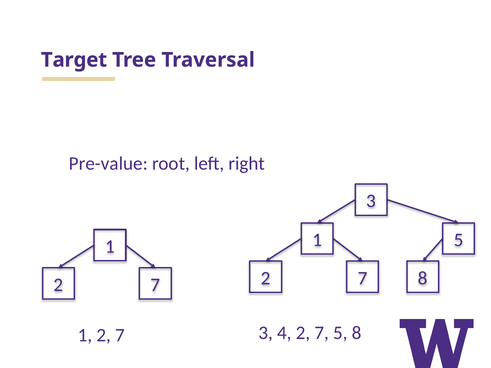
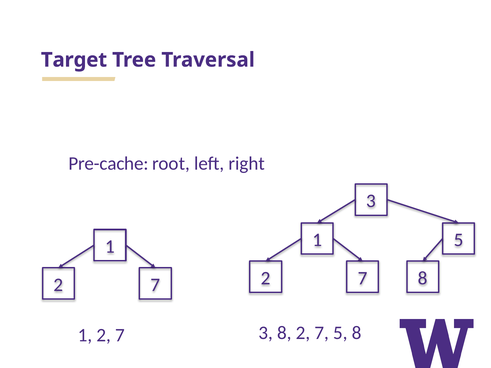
Pre-value: Pre-value -> Pre-cache (108, 164)
3 4: 4 -> 8 (284, 333)
